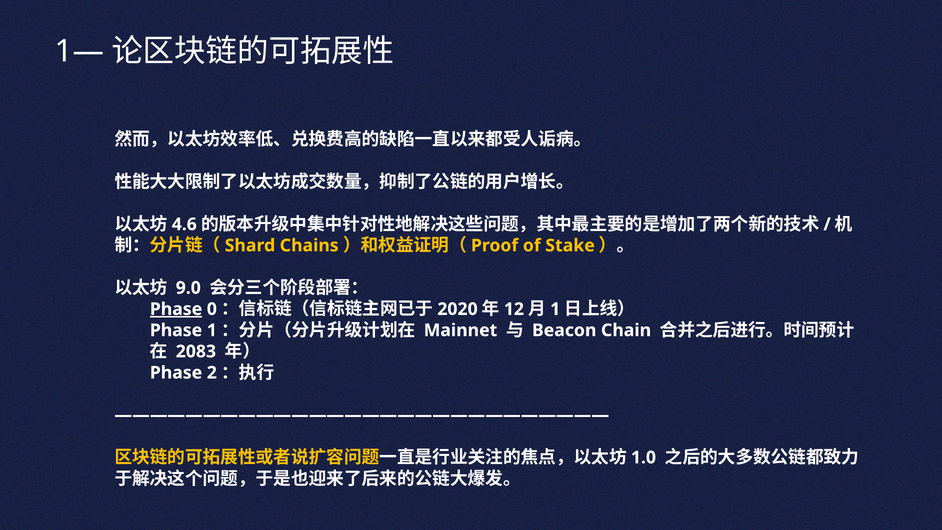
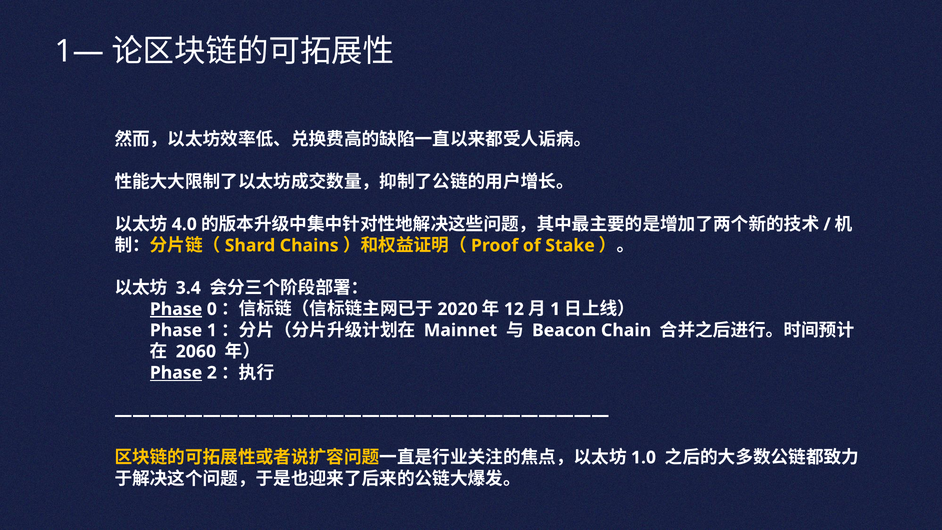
4.6: 4.6 -> 4.0 (184, 224)
9.0: 9.0 -> 3.4 (188, 288)
2083: 2083 -> 2060 (196, 351)
Phase underline: none -> present (176, 373)
